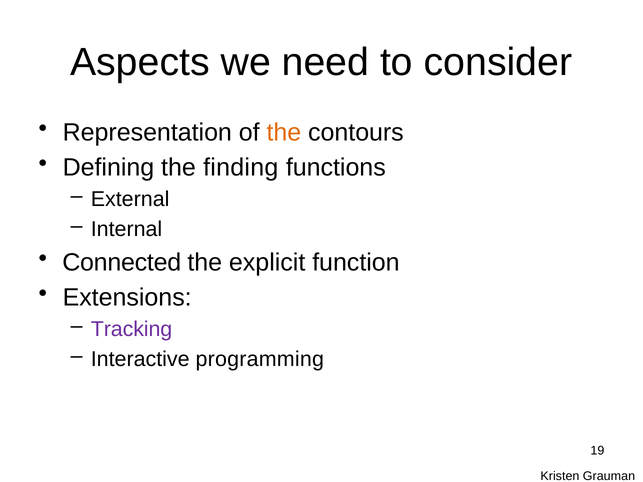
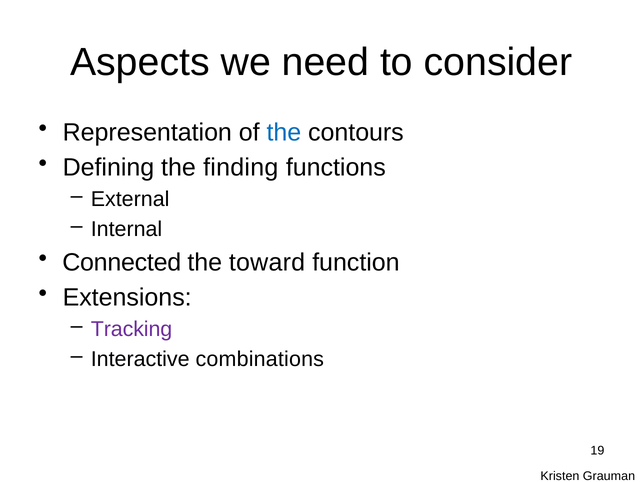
the colour: orange -> blue (284, 132)
explicit: explicit -> toward (267, 263)
programming: programming -> combinations (260, 360)
